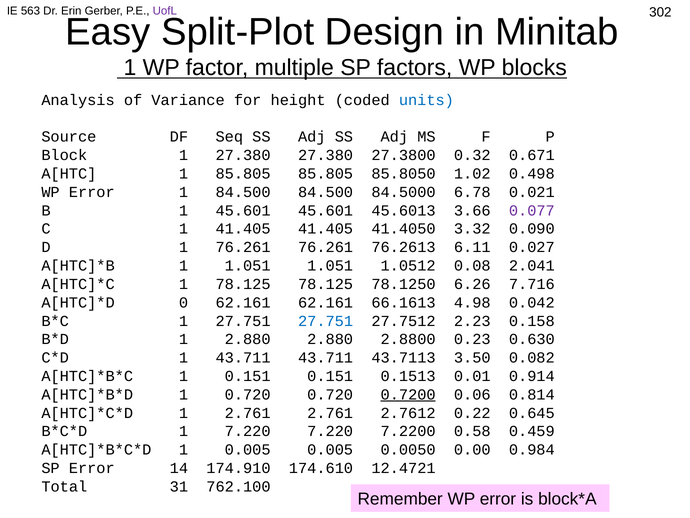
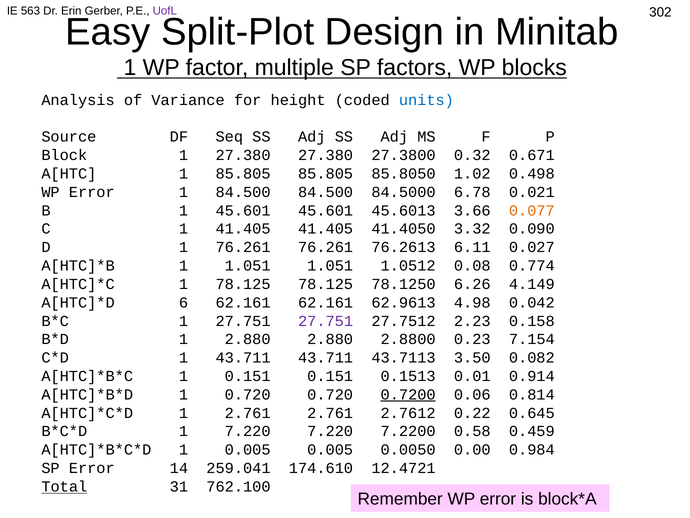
0.077 colour: purple -> orange (532, 210)
2.041: 2.041 -> 0.774 (532, 265)
7.716: 7.716 -> 4.149 (532, 284)
0: 0 -> 6 (184, 302)
66.1613: 66.1613 -> 62.9613 (404, 302)
27.751 colour: blue -> purple (326, 321)
0.630: 0.630 -> 7.154 (532, 339)
174.910: 174.910 -> 259.041 (238, 468)
Total underline: none -> present (64, 486)
